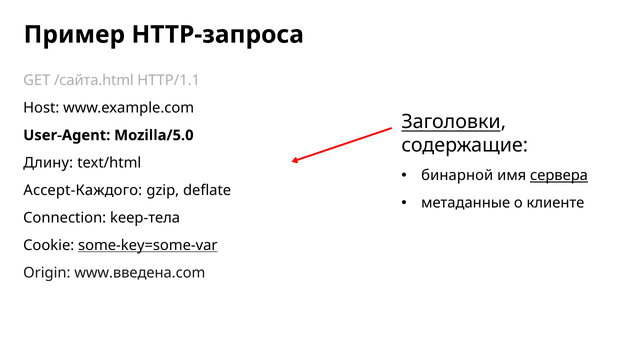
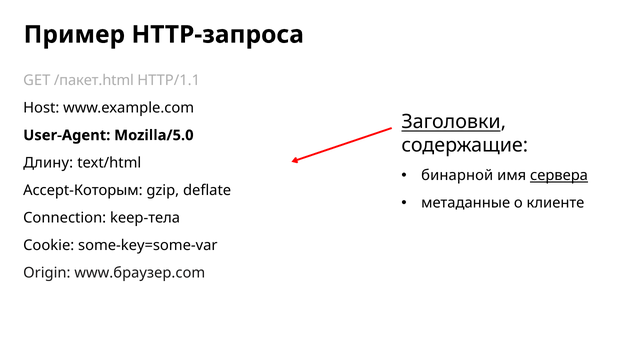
/сайта.html: /сайта.html -> /пакет.html (94, 80)
Accept-Каждого: Accept-Каждого -> Accept-Которым (83, 190)
some-key=some-var underline: present -> none (148, 246)
www.введена.com: www.введена.com -> www.браузер.com (140, 273)
